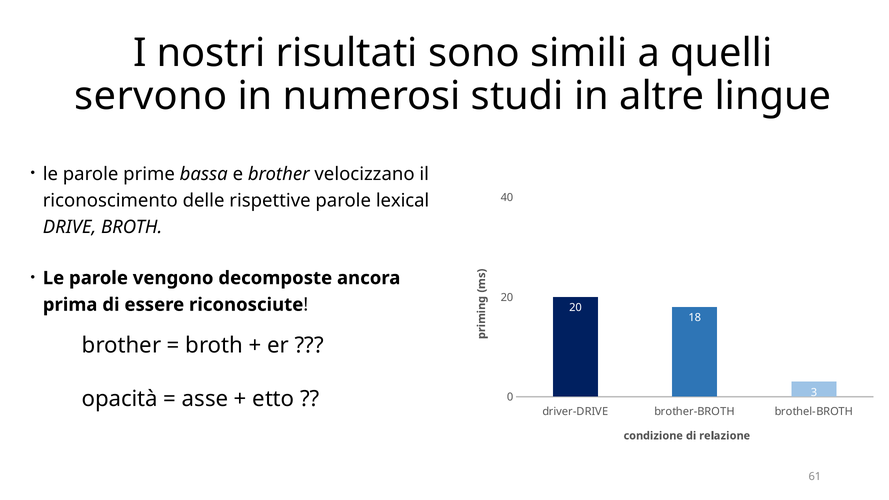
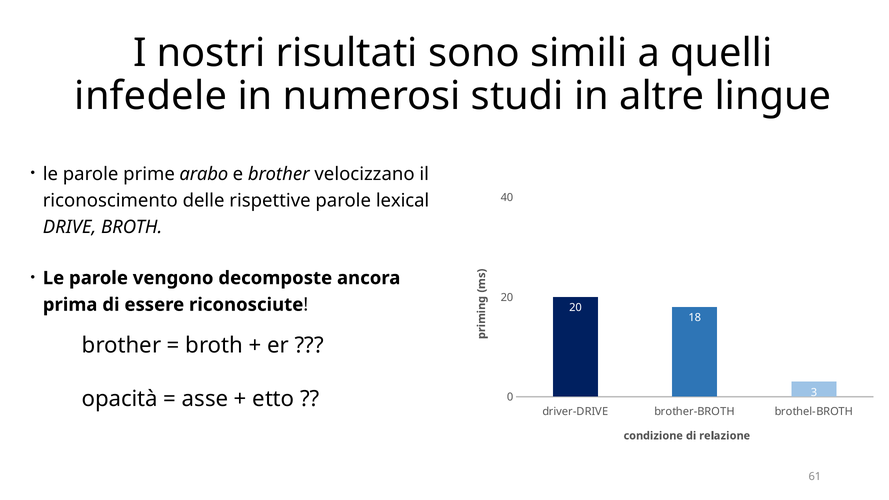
servono: servono -> infedele (151, 96)
bassa: bassa -> arabo (204, 174)
